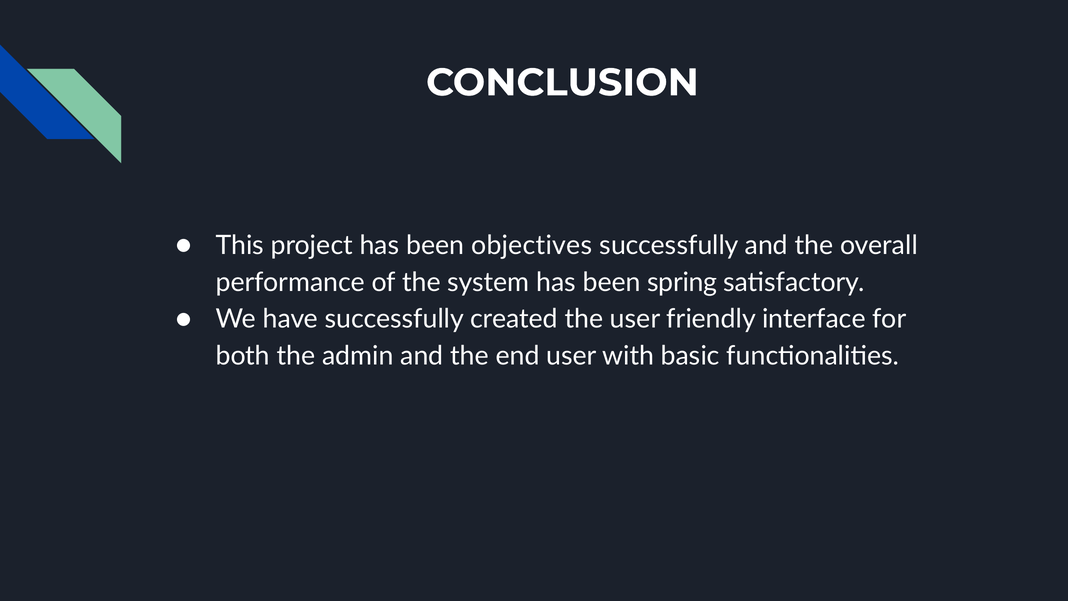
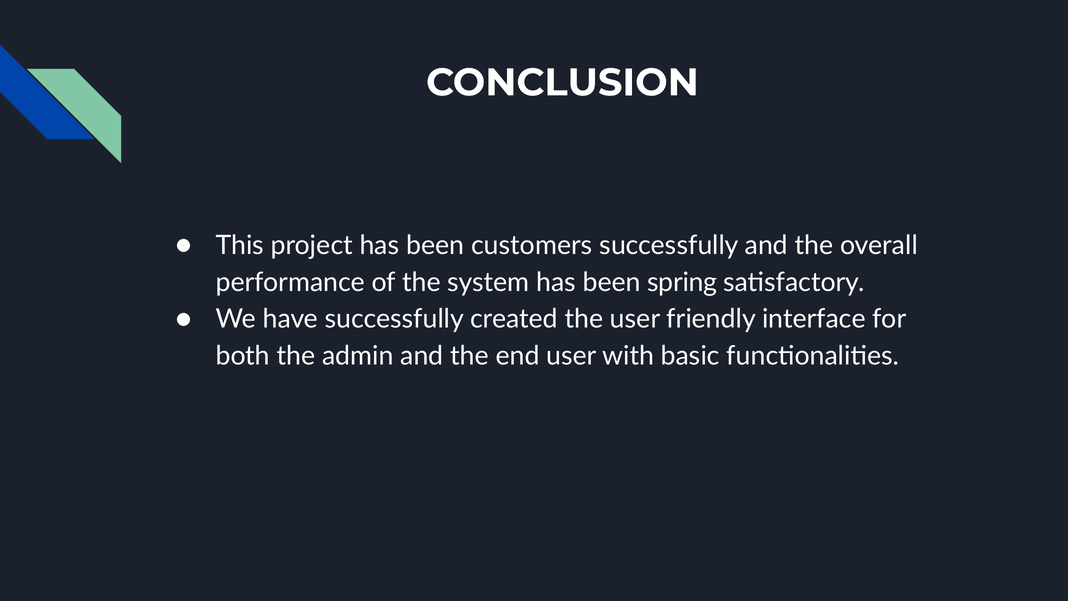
objectives: objectives -> customers (532, 245)
